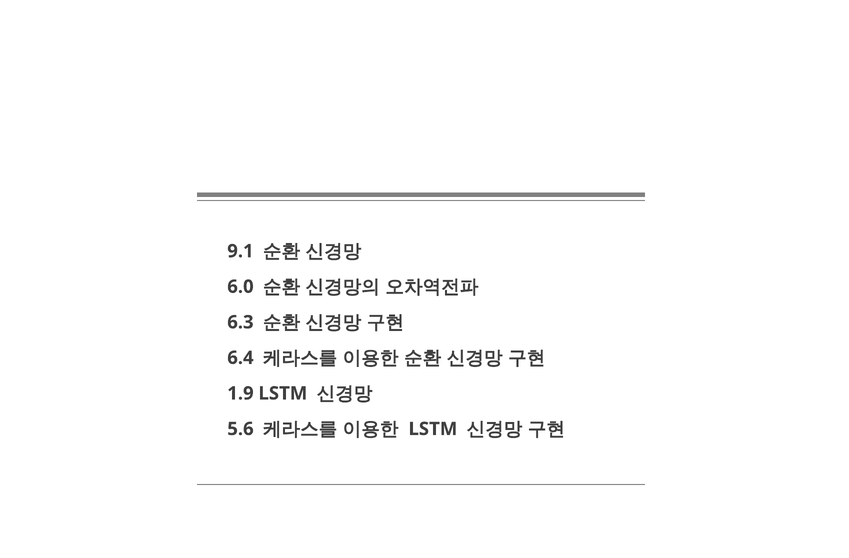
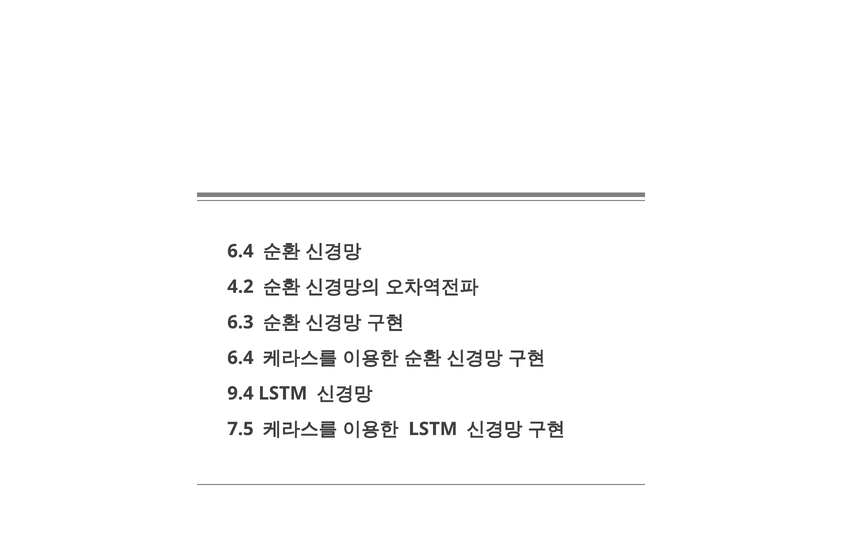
9.1: 9.1 -> 6.4 (240, 251)
6.0: 6.0 -> 4.2 (240, 287)
1.9: 1.9 -> 9.4 (240, 393)
5.6: 5.6 -> 7.5 (240, 429)
